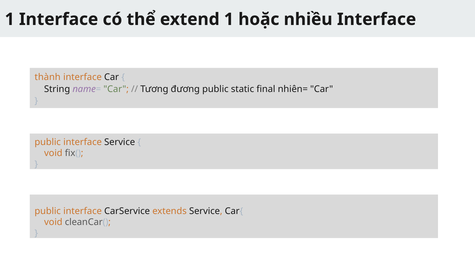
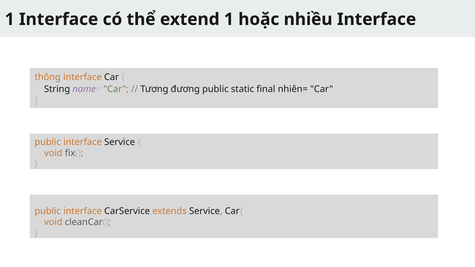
thành: thành -> thông (48, 77)
